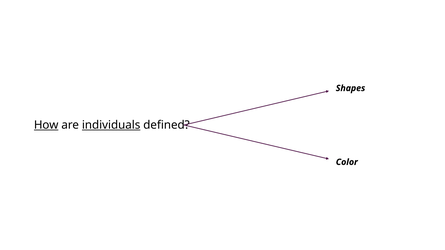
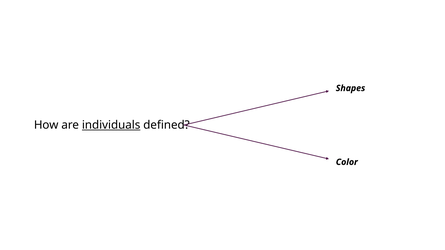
How underline: present -> none (46, 125)
